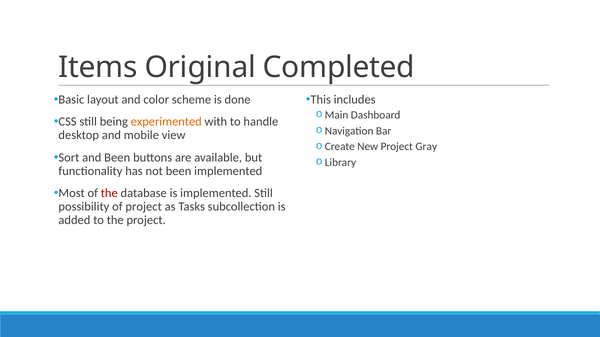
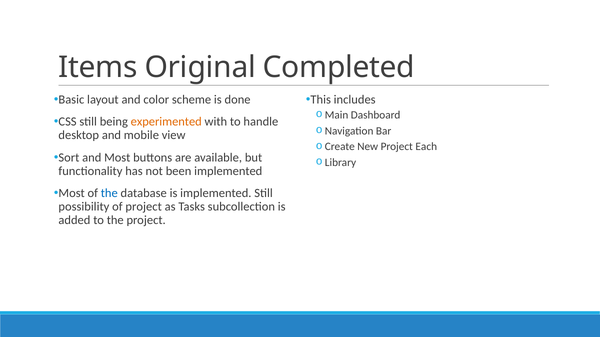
Gray: Gray -> Each (426, 147)
and Been: Been -> Most (117, 158)
the colour: red -> blue (109, 194)
